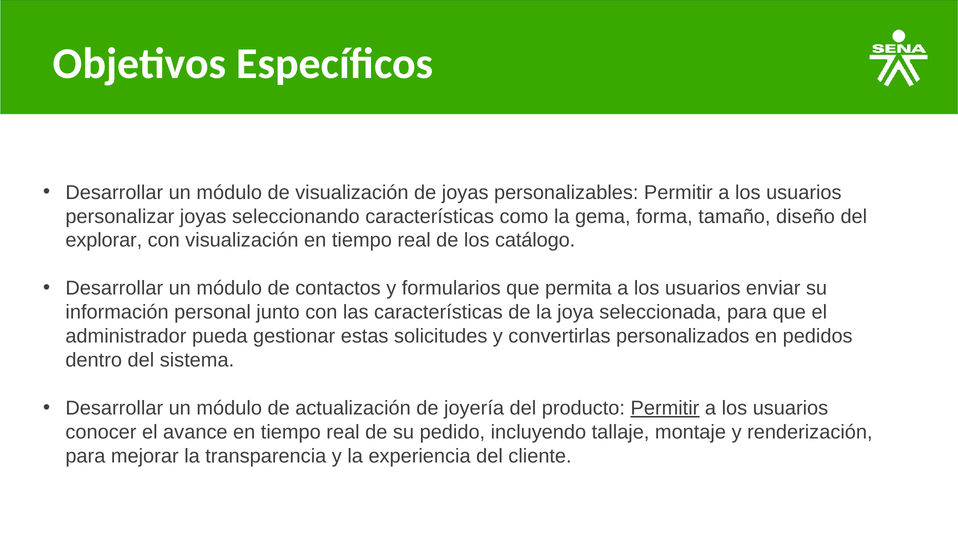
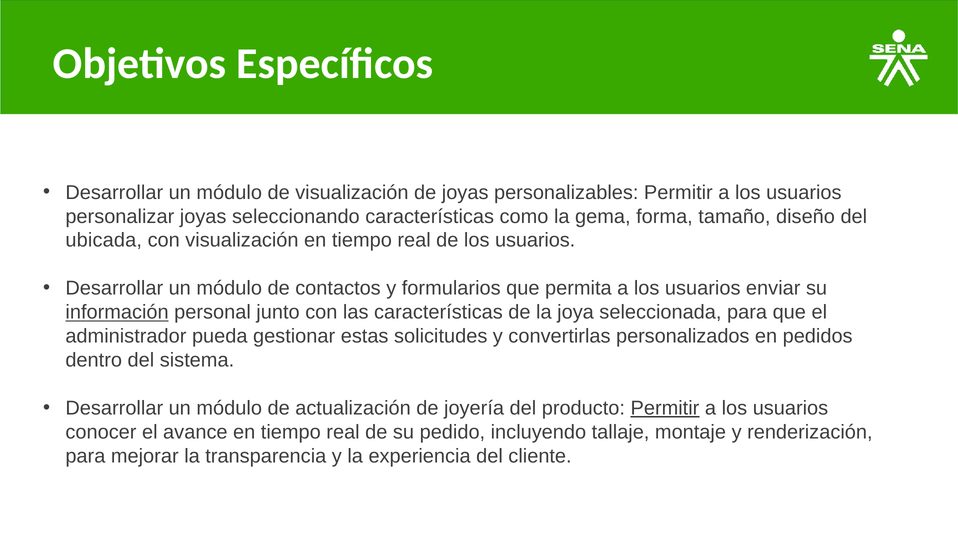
explorar: explorar -> ubicada (104, 240)
de los catálogo: catálogo -> usuarios (535, 240)
información underline: none -> present (117, 312)
